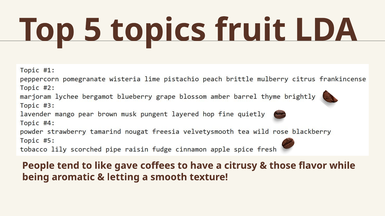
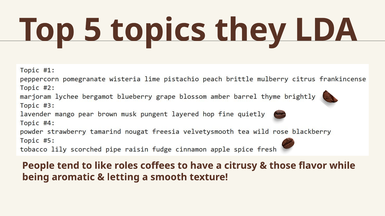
fruit: fruit -> they (250, 30)
gave: gave -> roles (126, 166)
